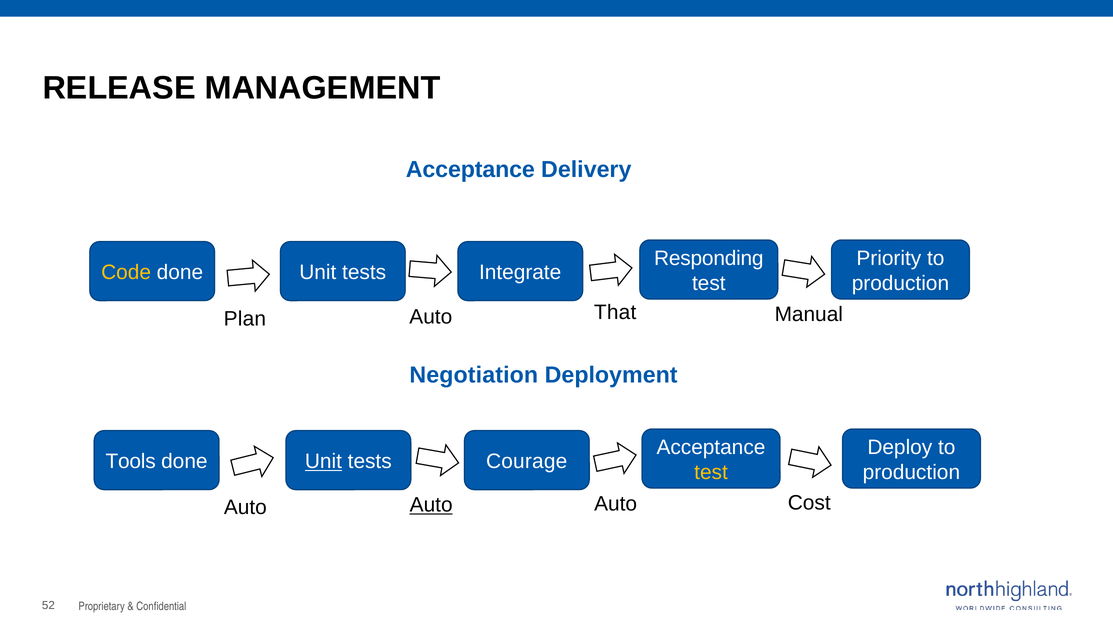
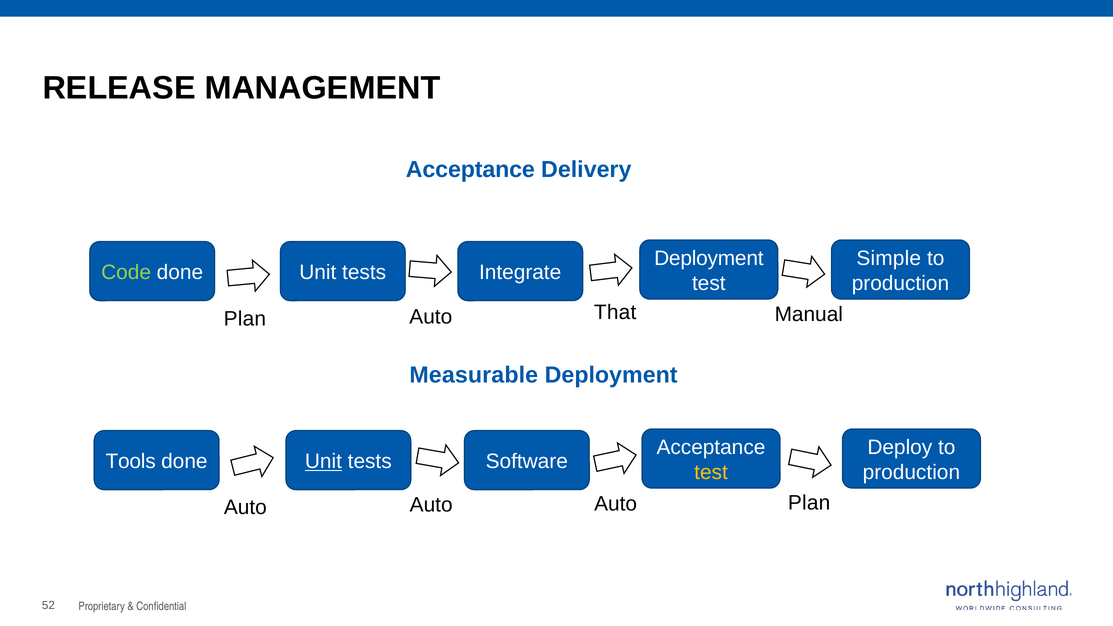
Responding: Responding -> Deployment (709, 258)
Priority: Priority -> Simple (889, 258)
Code colour: yellow -> light green (126, 273)
Negotiation: Negotiation -> Measurable (474, 375)
Courage: Courage -> Software (527, 462)
Auto underline: present -> none (431, 505)
Auto Cost: Cost -> Plan (809, 503)
